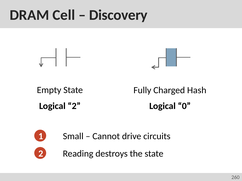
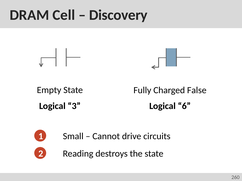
Hash: Hash -> False (197, 90)
Logical 2: 2 -> 3 (74, 106)
0: 0 -> 6 (184, 106)
